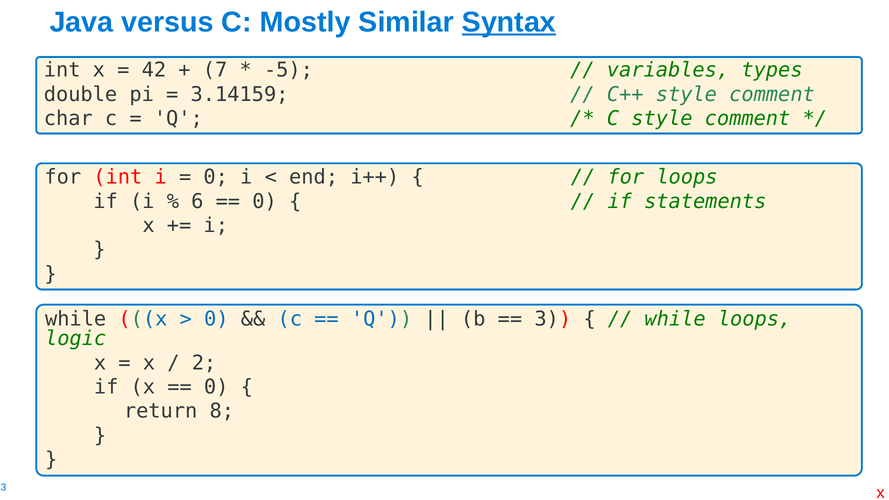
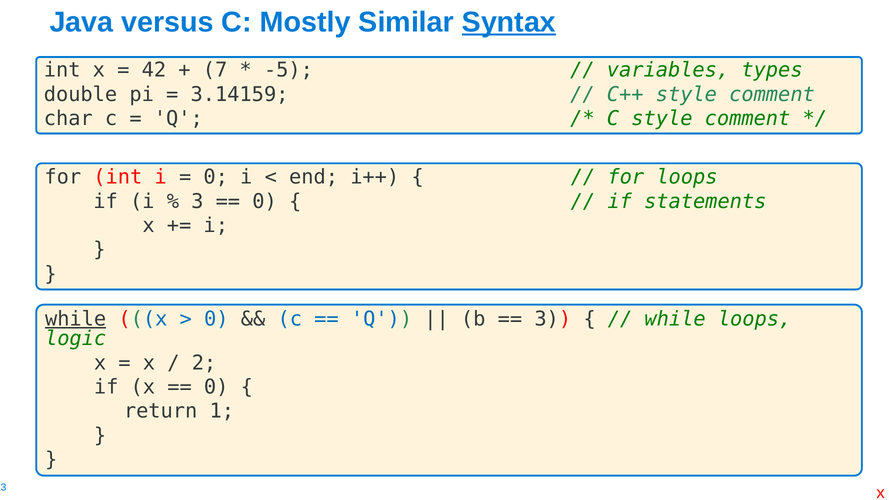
6: 6 -> 3 (197, 201)
while underline: none -> present (76, 319)
8: 8 -> 1 (222, 411)
